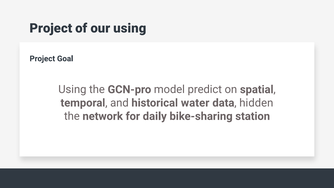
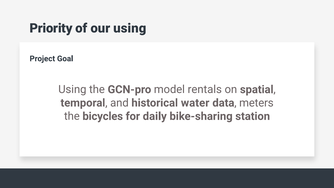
Project: Project -> Priority (51, 28)
predict: predict -> rentals (205, 89)
hidden: hidden -> meters (256, 103)
network: network -> bicycles (103, 116)
